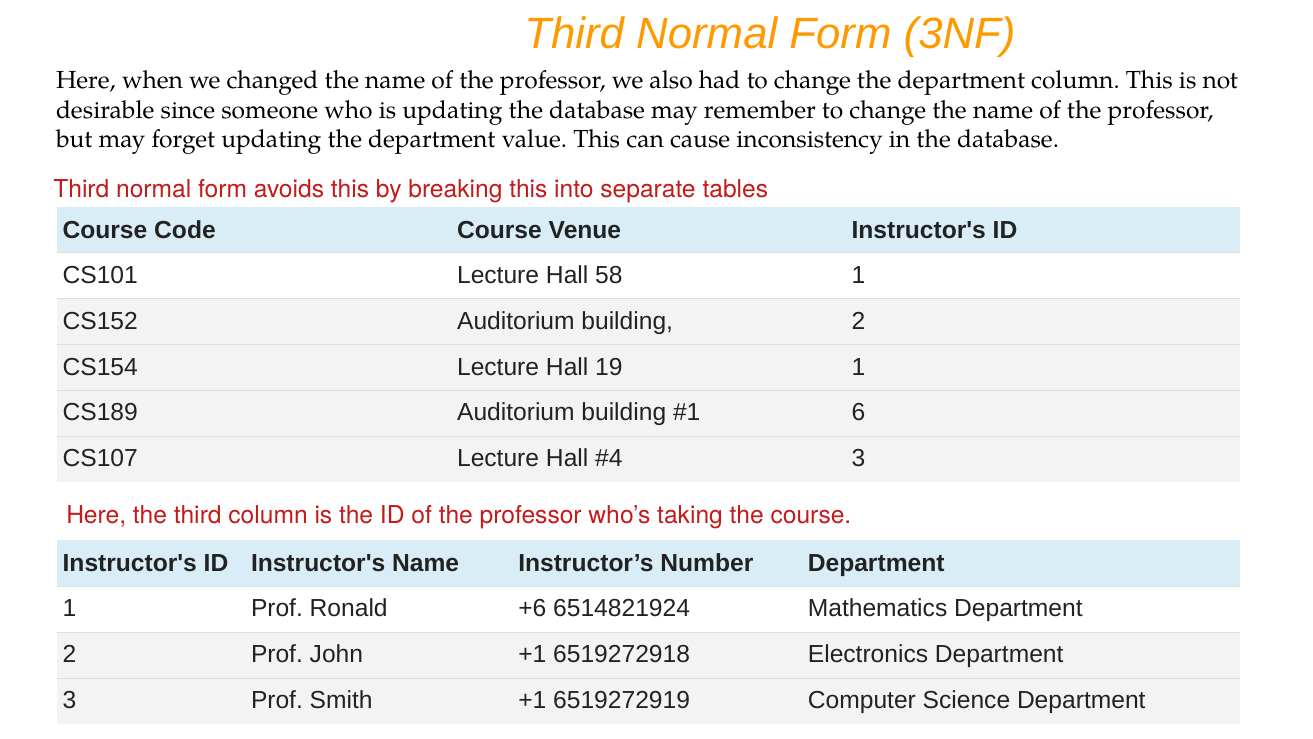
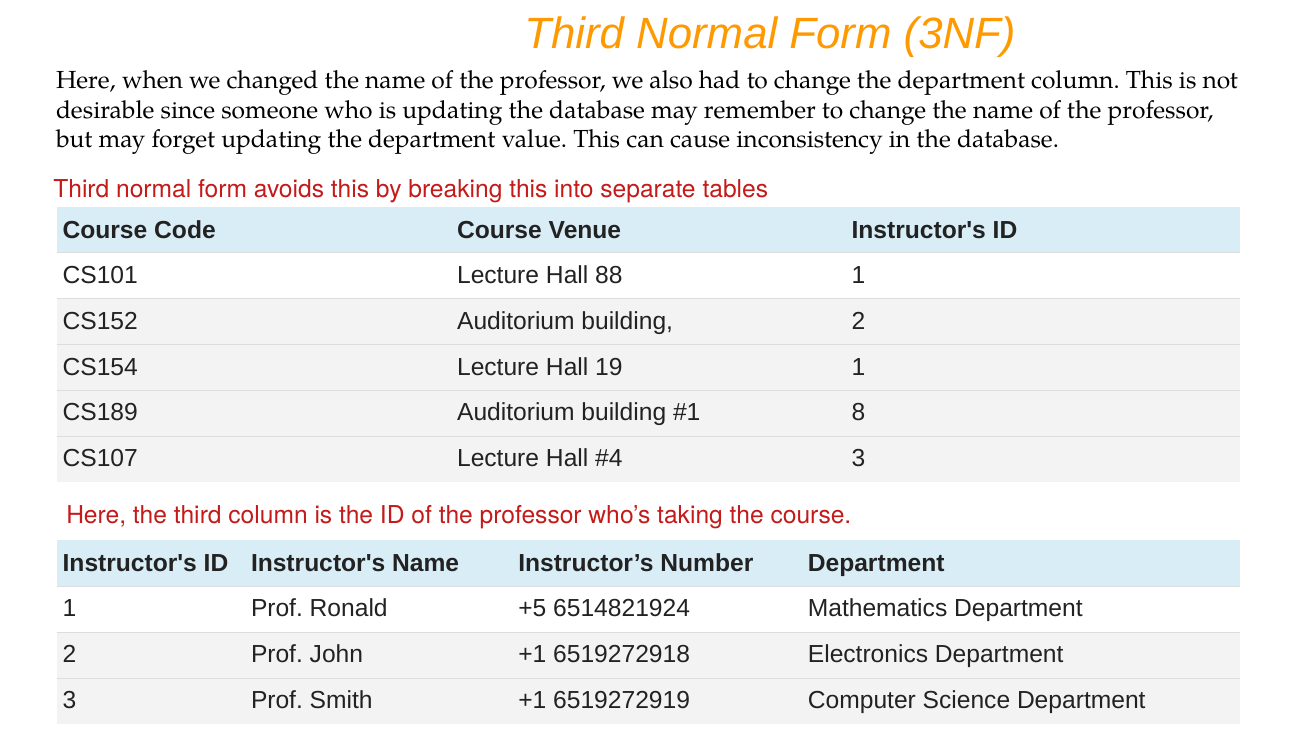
58: 58 -> 88 (609, 275)
6: 6 -> 8 (858, 413)
+6: +6 -> +5 (532, 608)
